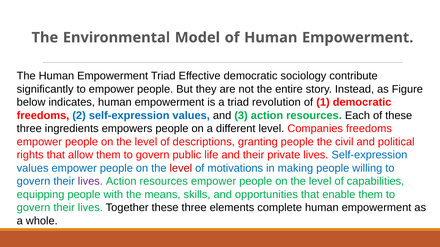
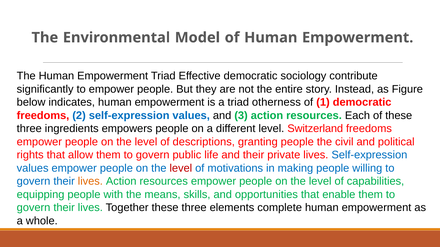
revolution: revolution -> otherness (276, 102)
Companies: Companies -> Switzerland (315, 129)
lives colour: purple -> orange (90, 182)
